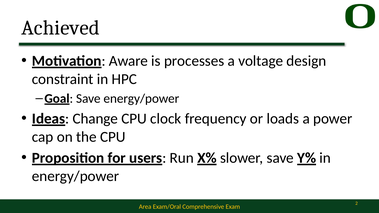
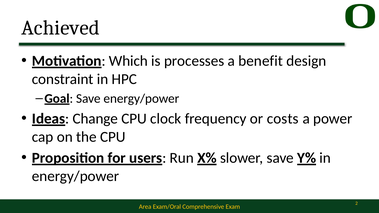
Aware: Aware -> Which (128, 61)
voltage: voltage -> benefit (261, 61)
loads: loads -> costs (283, 119)
